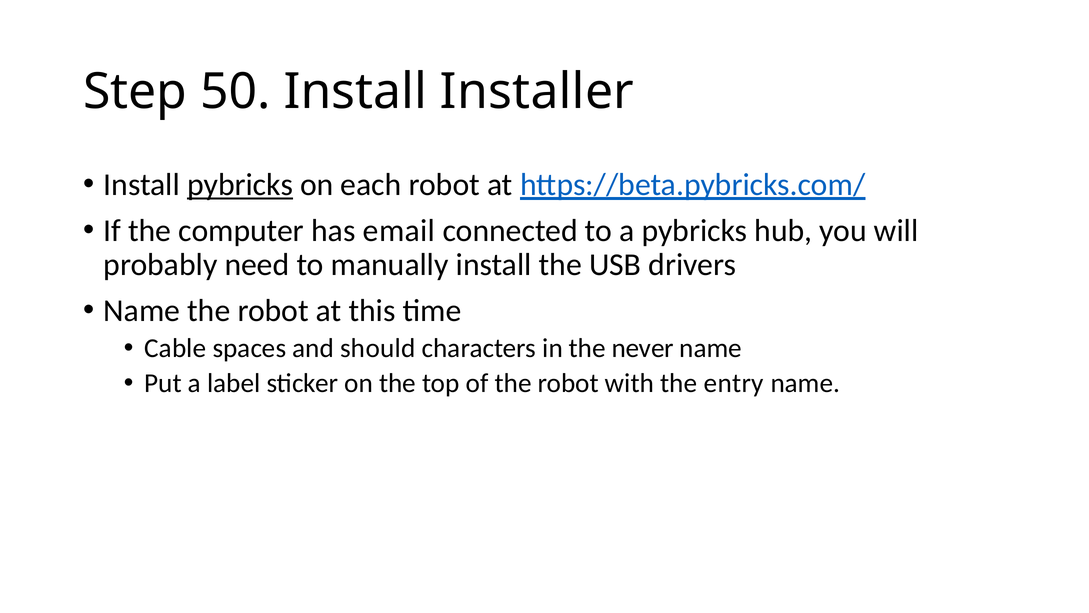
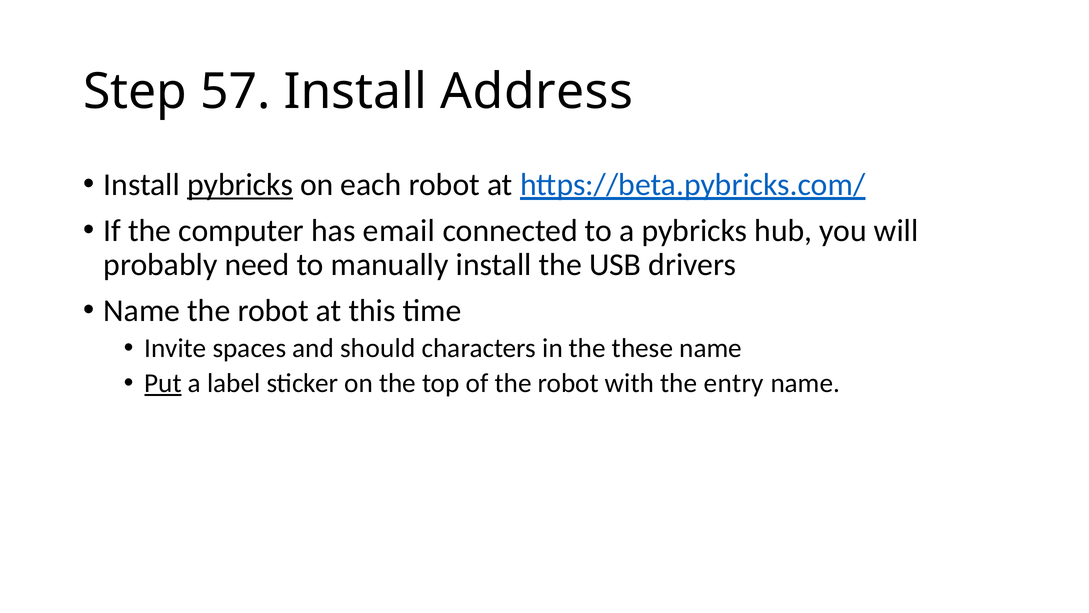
50: 50 -> 57 (235, 91)
Installer: Installer -> Address (537, 91)
Cable: Cable -> Invite (175, 348)
never: never -> these (643, 348)
Put underline: none -> present (163, 383)
